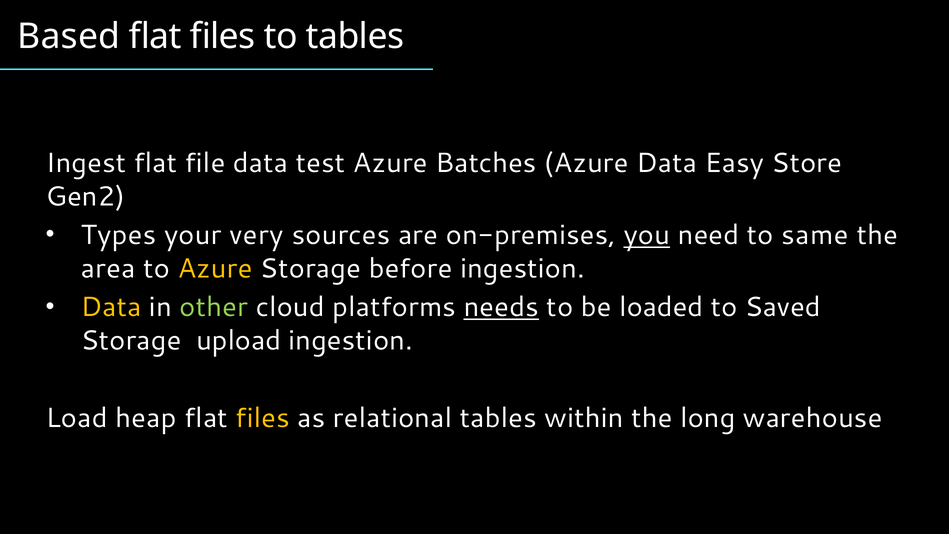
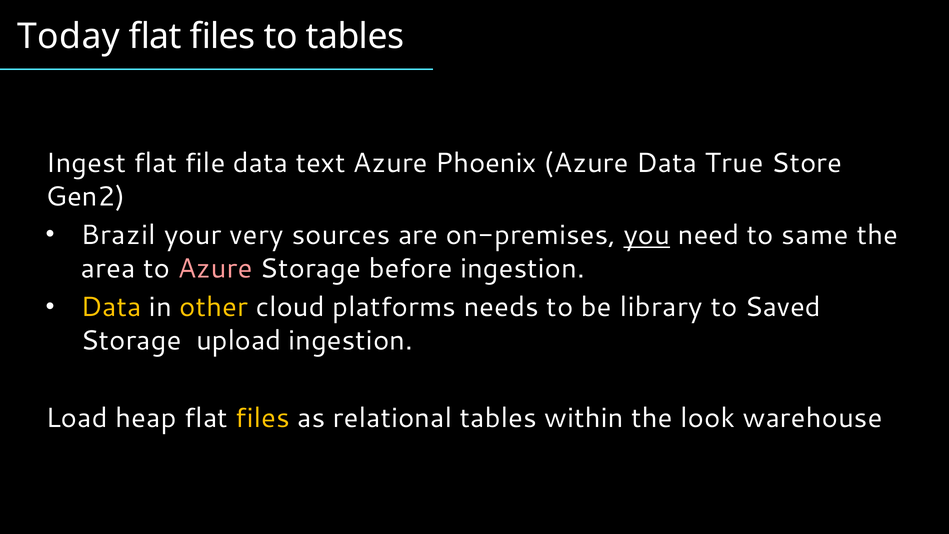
Based: Based -> Today (69, 37)
test: test -> text (321, 163)
Batches: Batches -> Phoenix (486, 163)
Easy: Easy -> True (734, 163)
Types: Types -> Brazil (118, 235)
Azure colour: yellow -> pink (215, 268)
other colour: light green -> yellow (214, 307)
needs underline: present -> none (501, 307)
loaded: loaded -> library (661, 307)
long: long -> look (708, 418)
